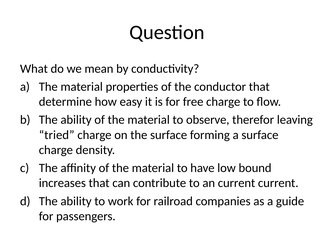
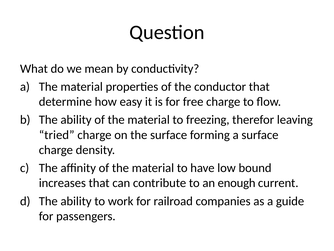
observe: observe -> freezing (208, 120)
an current: current -> enough (237, 183)
